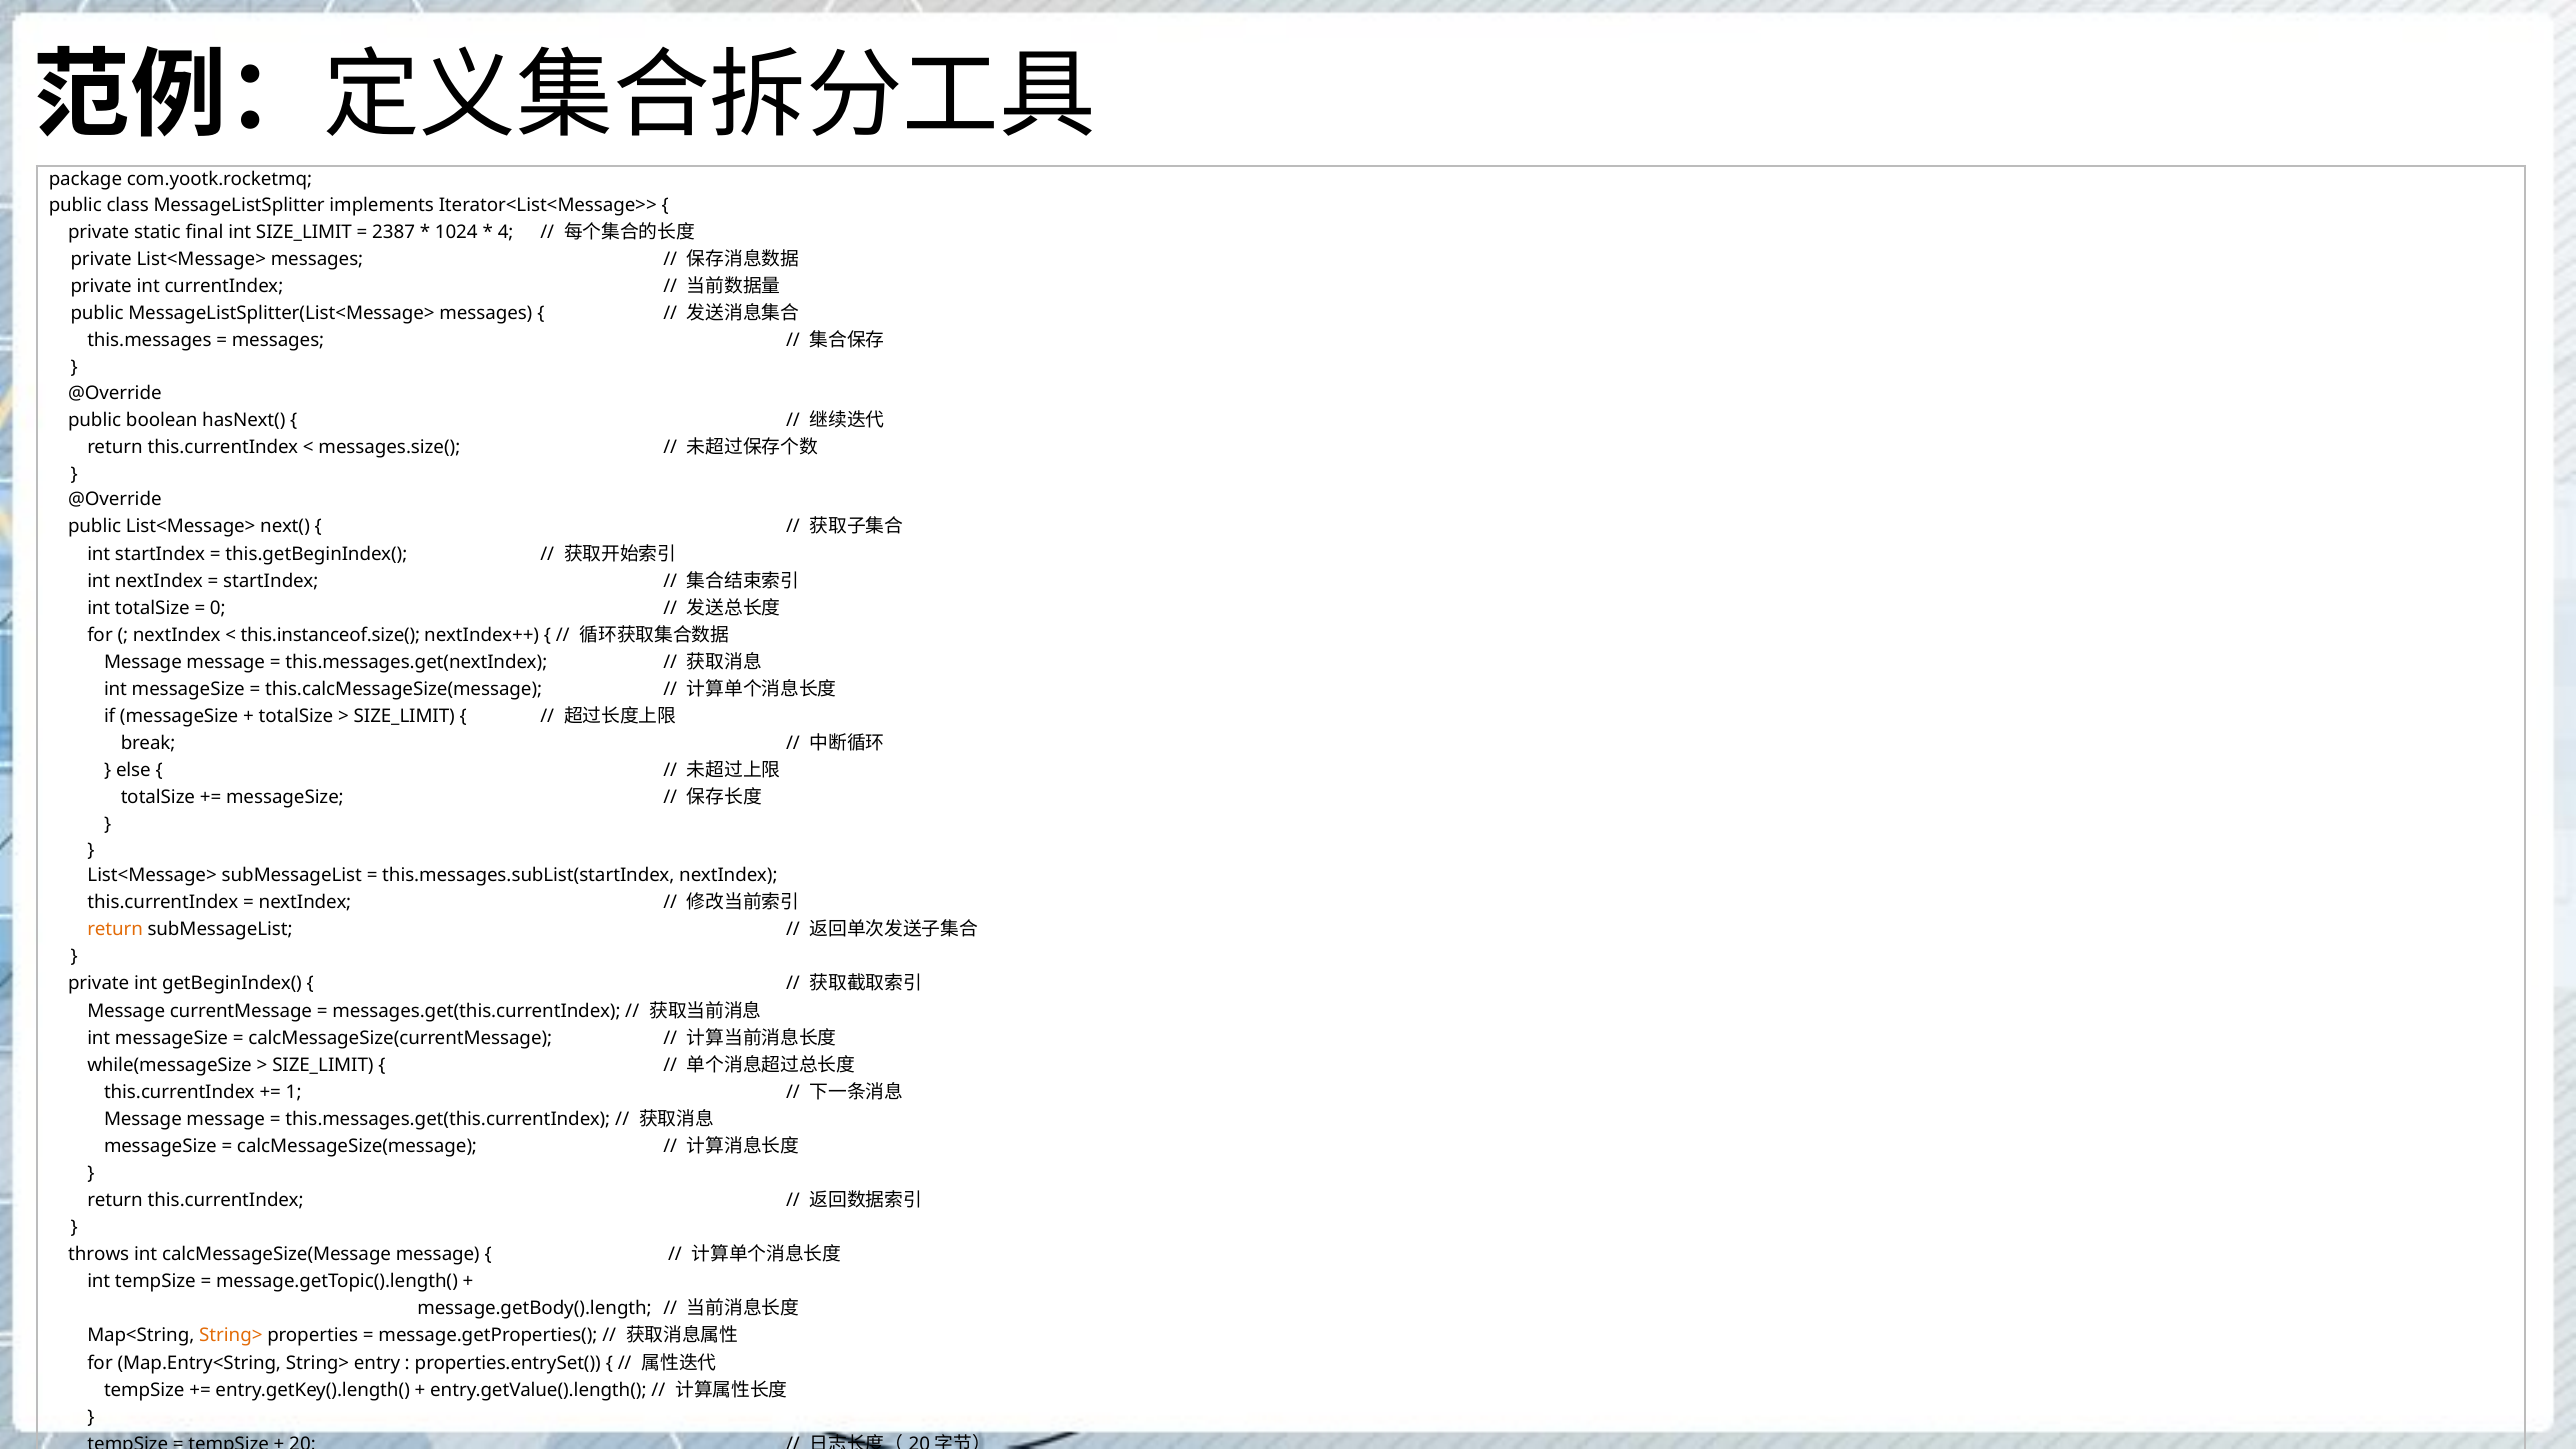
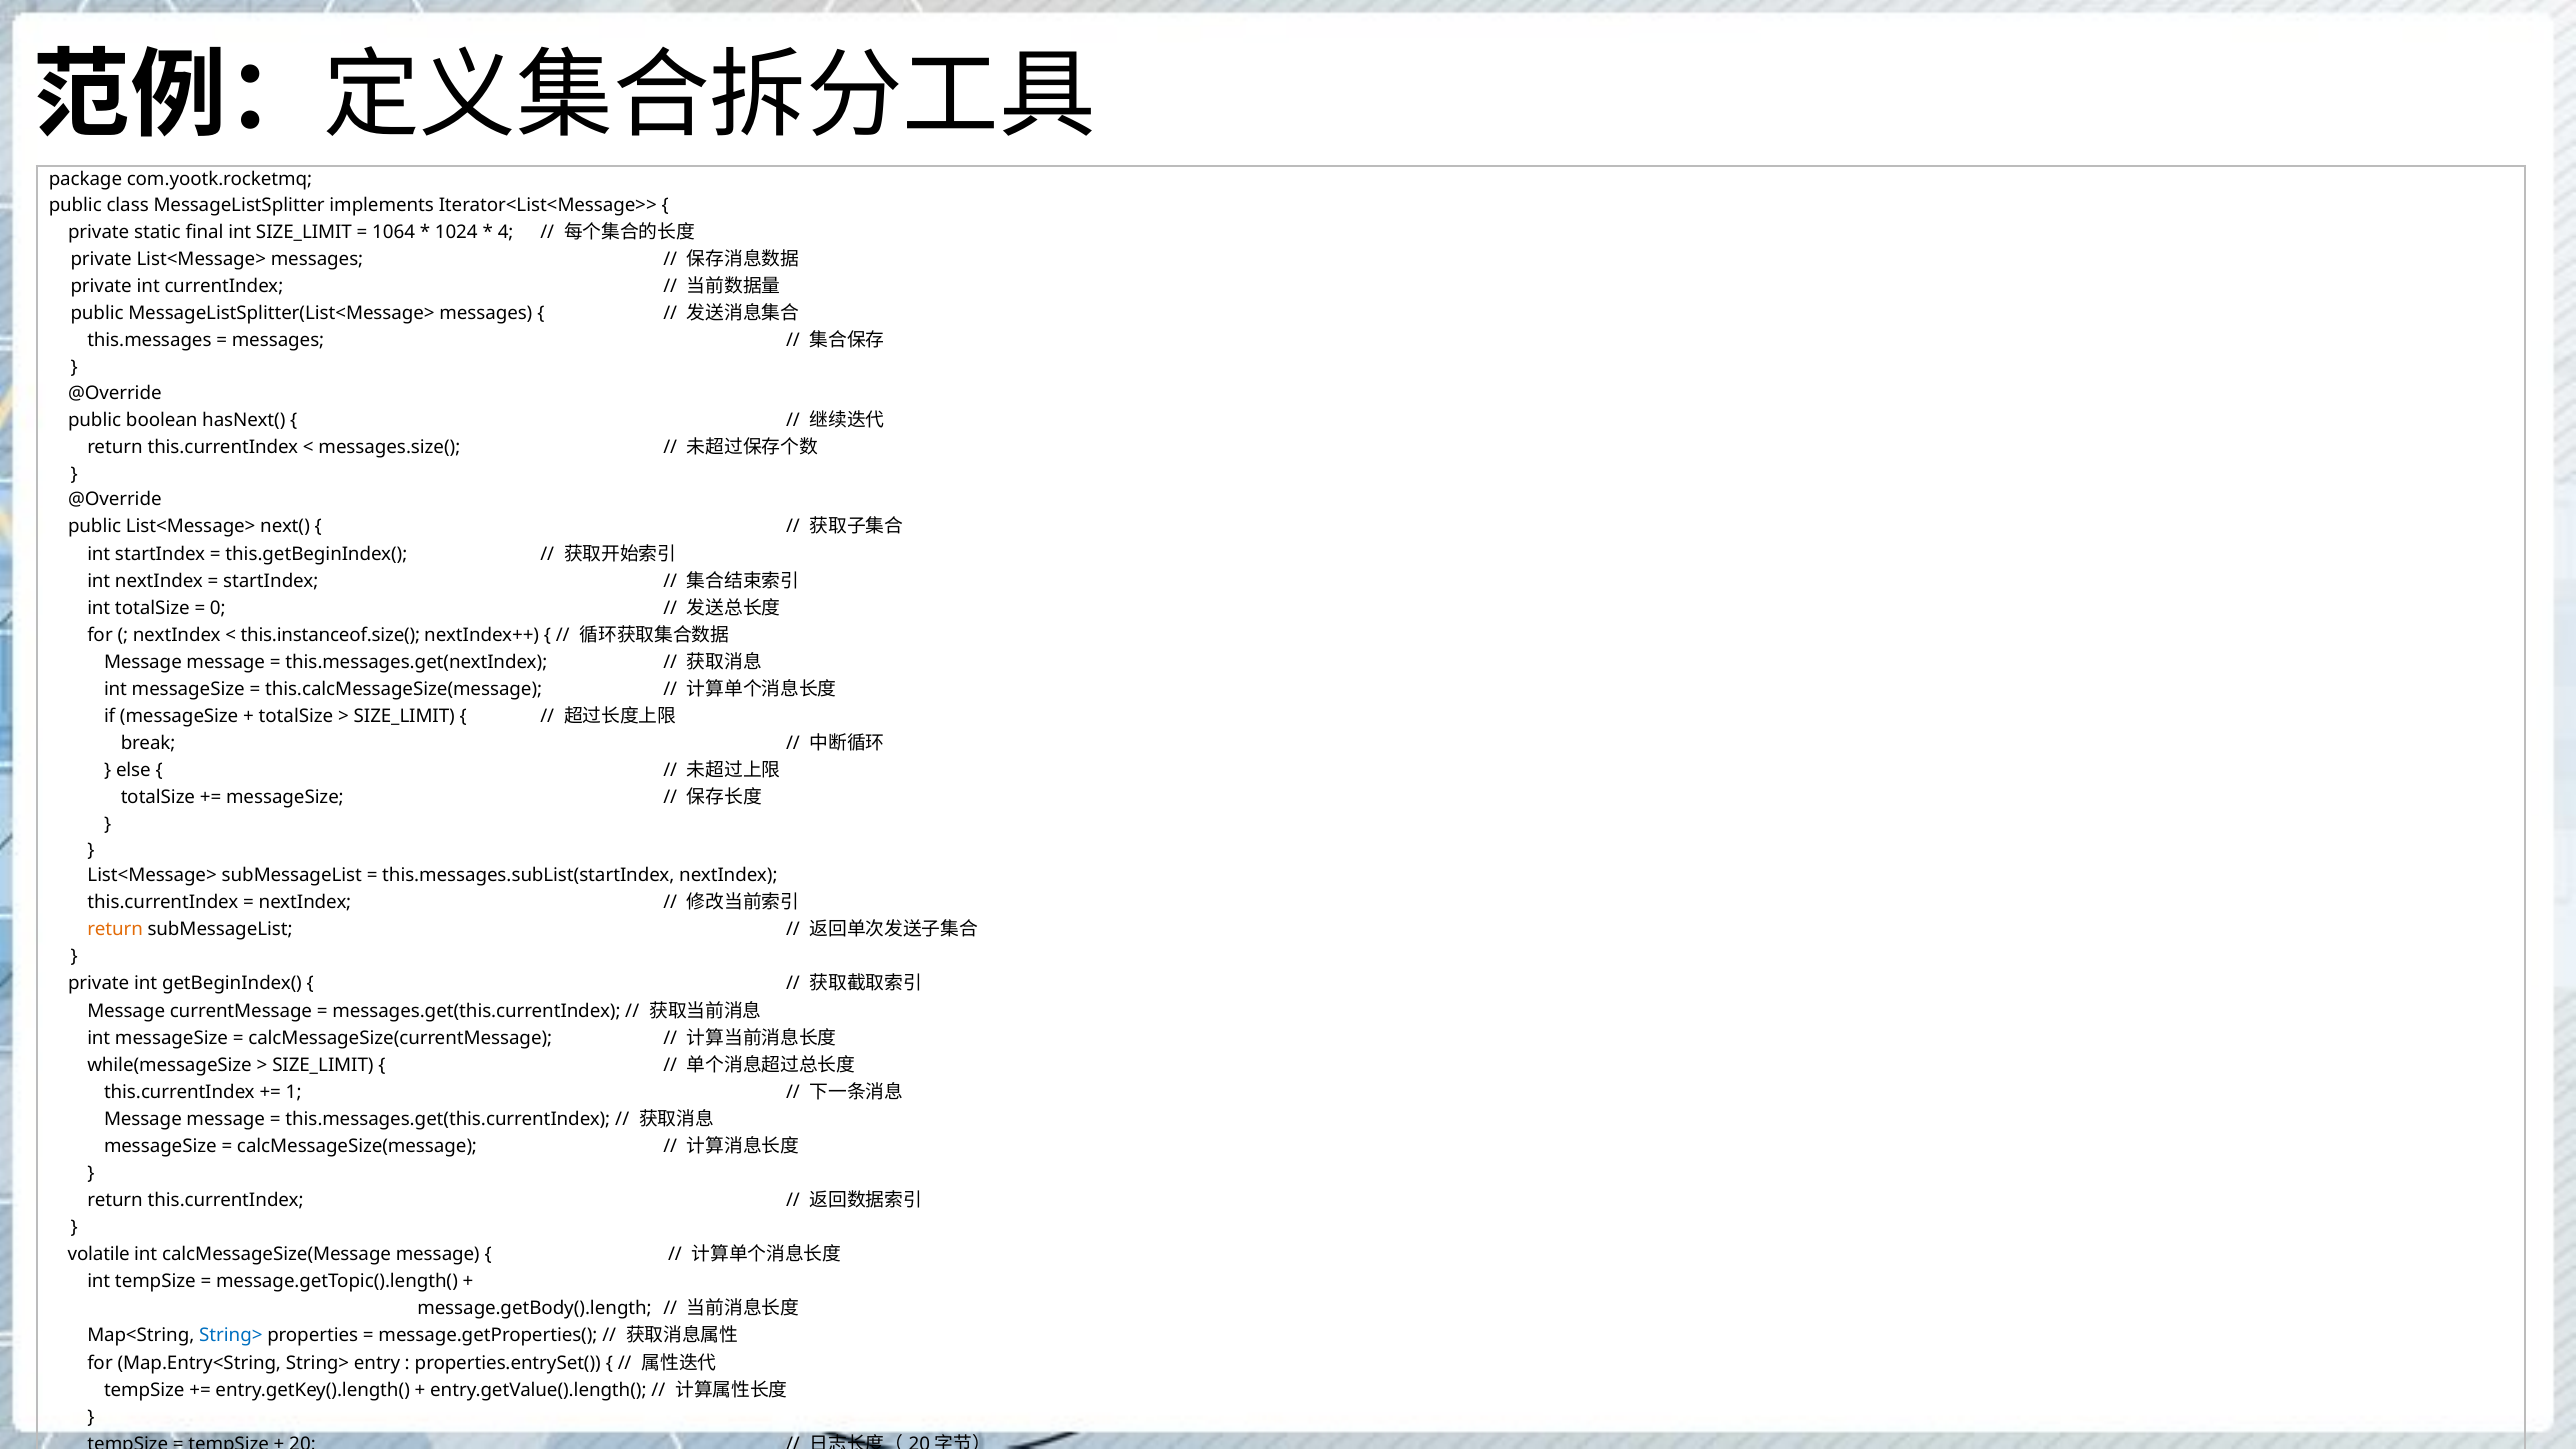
2387: 2387 -> 1064 (394, 232)
throws: throws -> volatile (99, 1255)
String> colour: orange -> blue (231, 1336)
